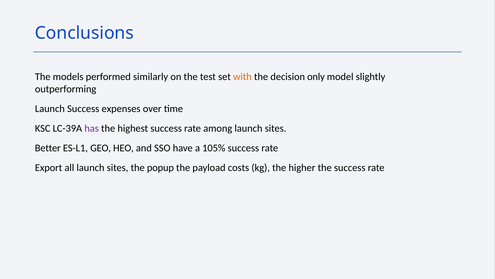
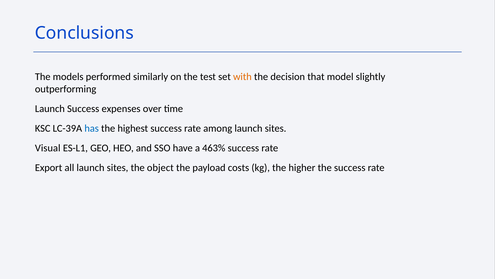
only: only -> that (316, 76)
has colour: purple -> blue (92, 128)
Better: Better -> Visual (48, 148)
105%: 105% -> 463% (214, 148)
popup: popup -> object (160, 167)
